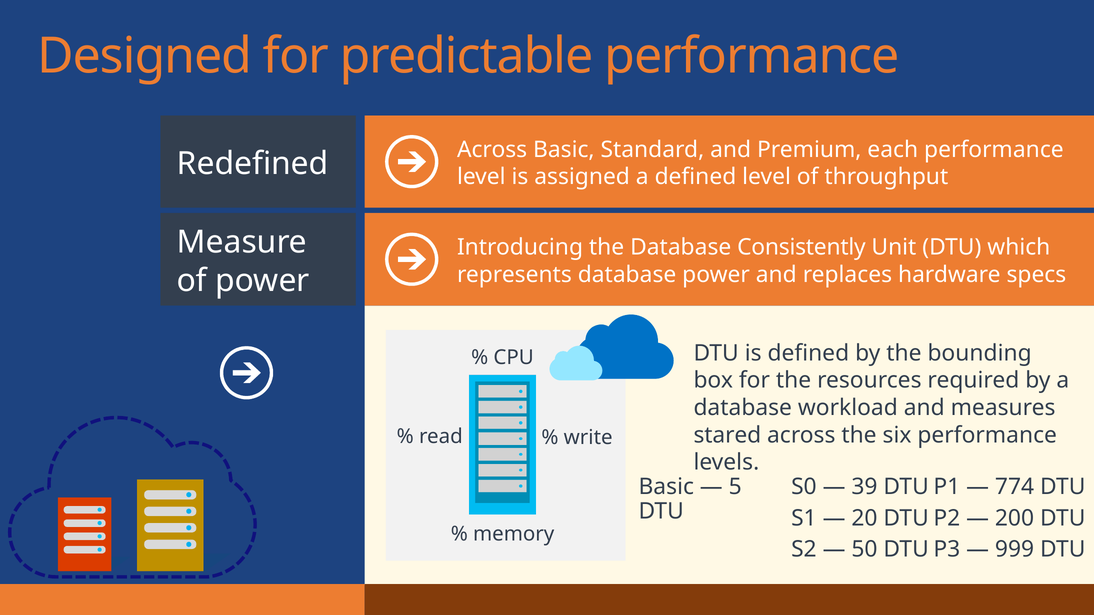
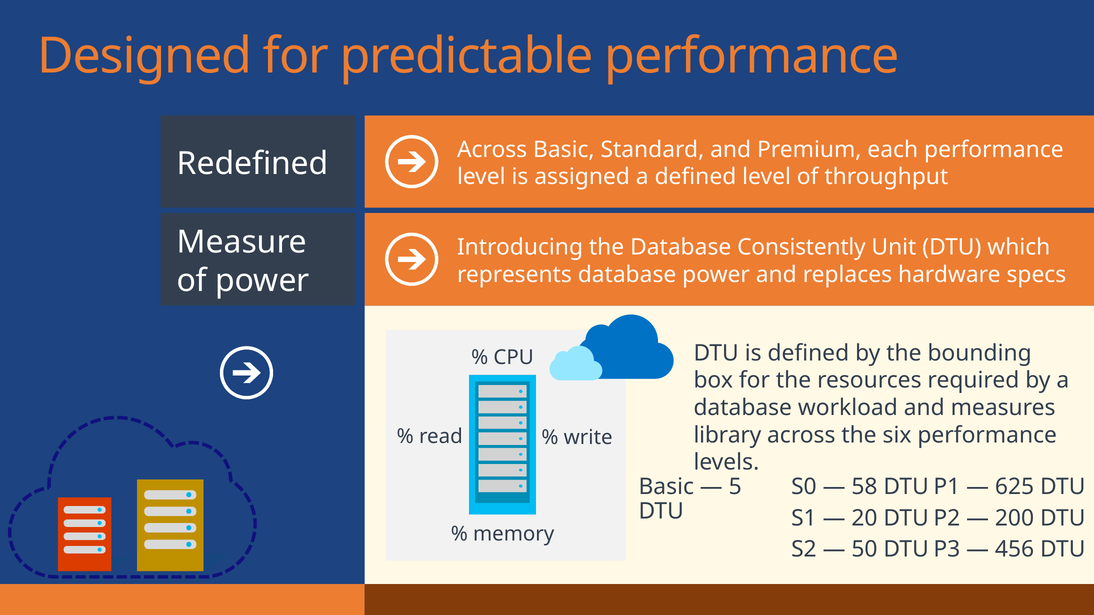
stared: stared -> library (727, 435)
39: 39 -> 58 (864, 487)
774: 774 -> 625 (1015, 487)
999: 999 -> 456 (1015, 550)
